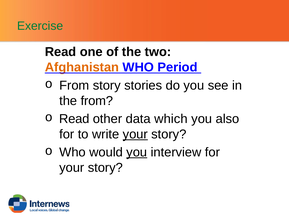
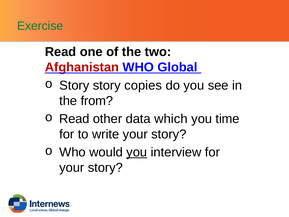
Afghanistan colour: orange -> red (82, 67)
Period: Period -> Global (178, 67)
From: From -> Story (74, 85)
stories: stories -> copies (143, 85)
also: also -> time (228, 119)
your underline: present -> none (135, 134)
